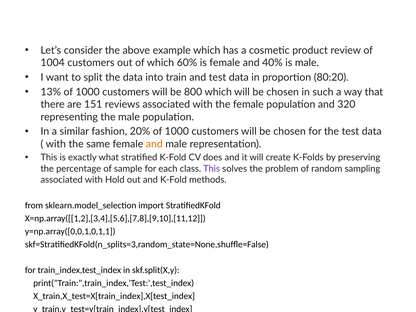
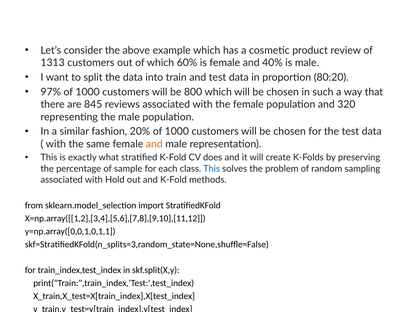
1004: 1004 -> 1313 (53, 63)
13%: 13% -> 97% (51, 92)
151: 151 -> 845 (93, 104)
This colour: purple -> blue (212, 169)
